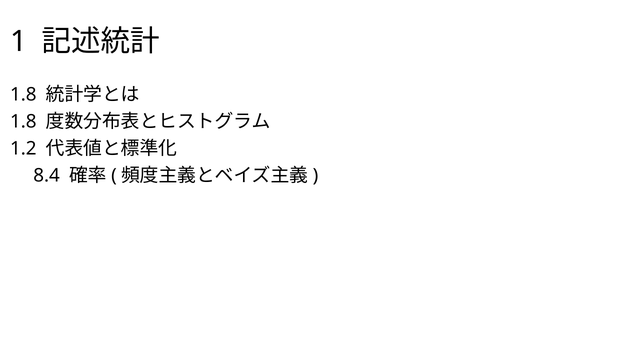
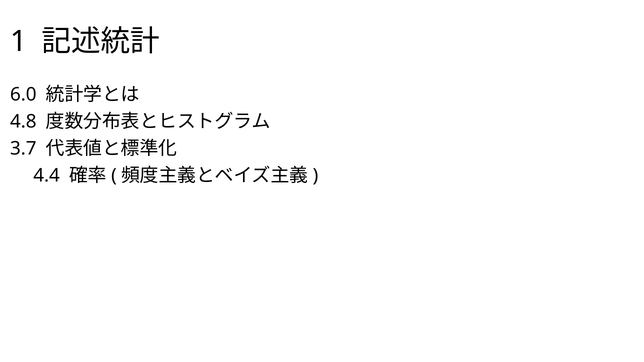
1.8: 1.8 -> 6.0 (23, 95)
1.8: 1.8 -> 4.8 (23, 122)
1.2: 1.2 -> 3.7 (23, 149)
8.4: 8.4 -> 4.4 (47, 176)
